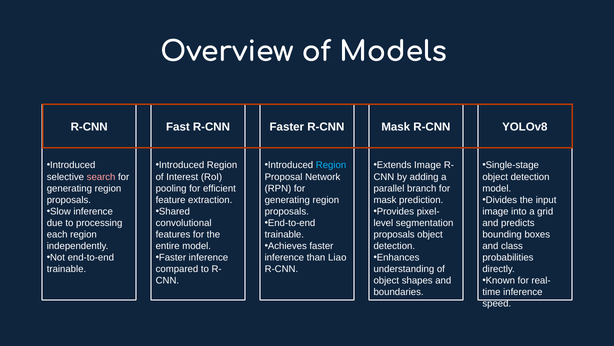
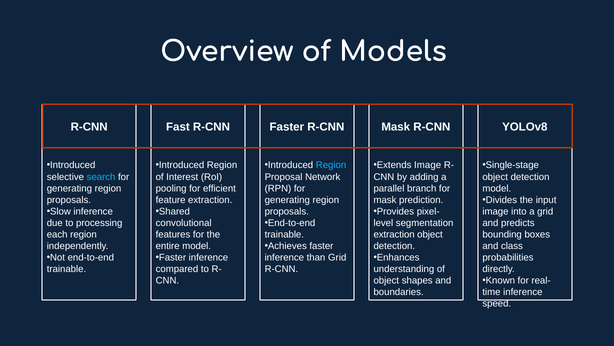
search colour: pink -> light blue (101, 177)
proposals: proposals -> extraction (394, 234)
than Liao: Liao -> Grid (337, 257)
